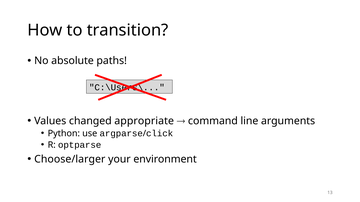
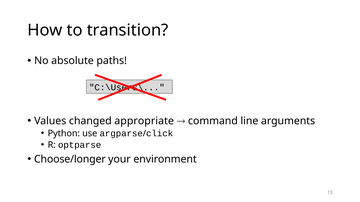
Choose/larger: Choose/larger -> Choose/longer (70, 160)
